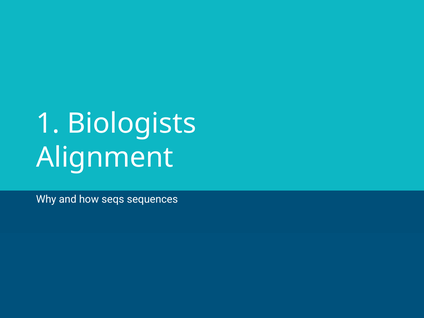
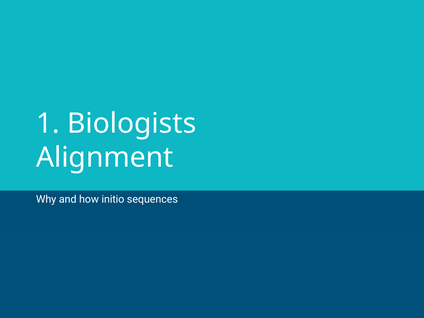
seqs: seqs -> initio (113, 199)
